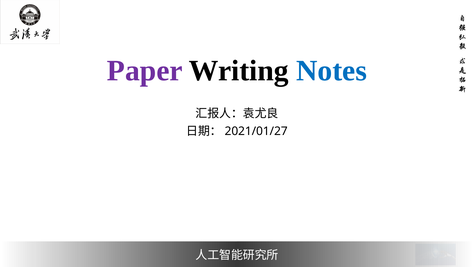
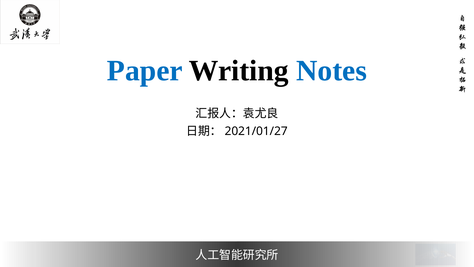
Paper colour: purple -> blue (145, 71)
